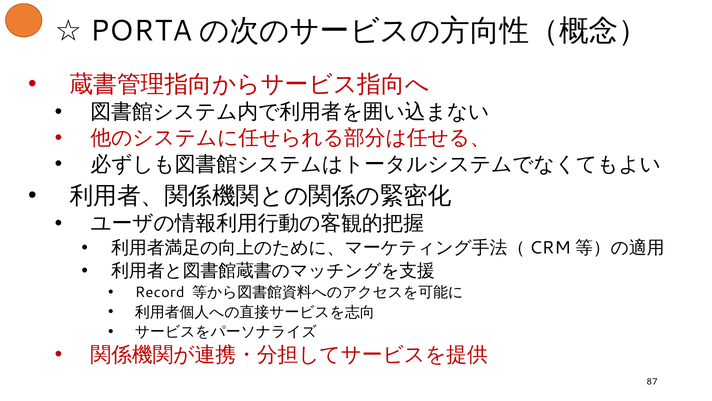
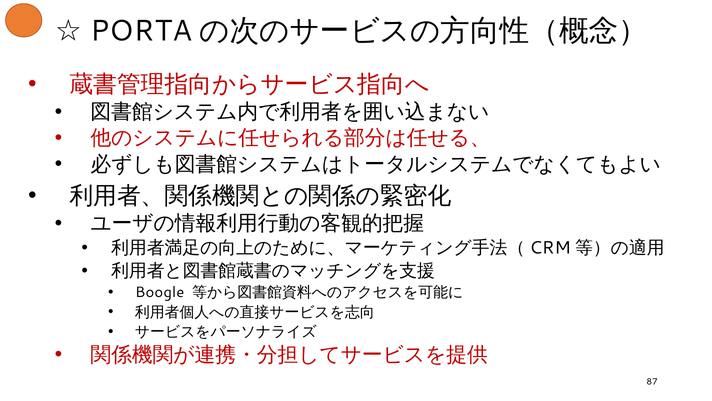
Record: Record -> Boogle (160, 292)
